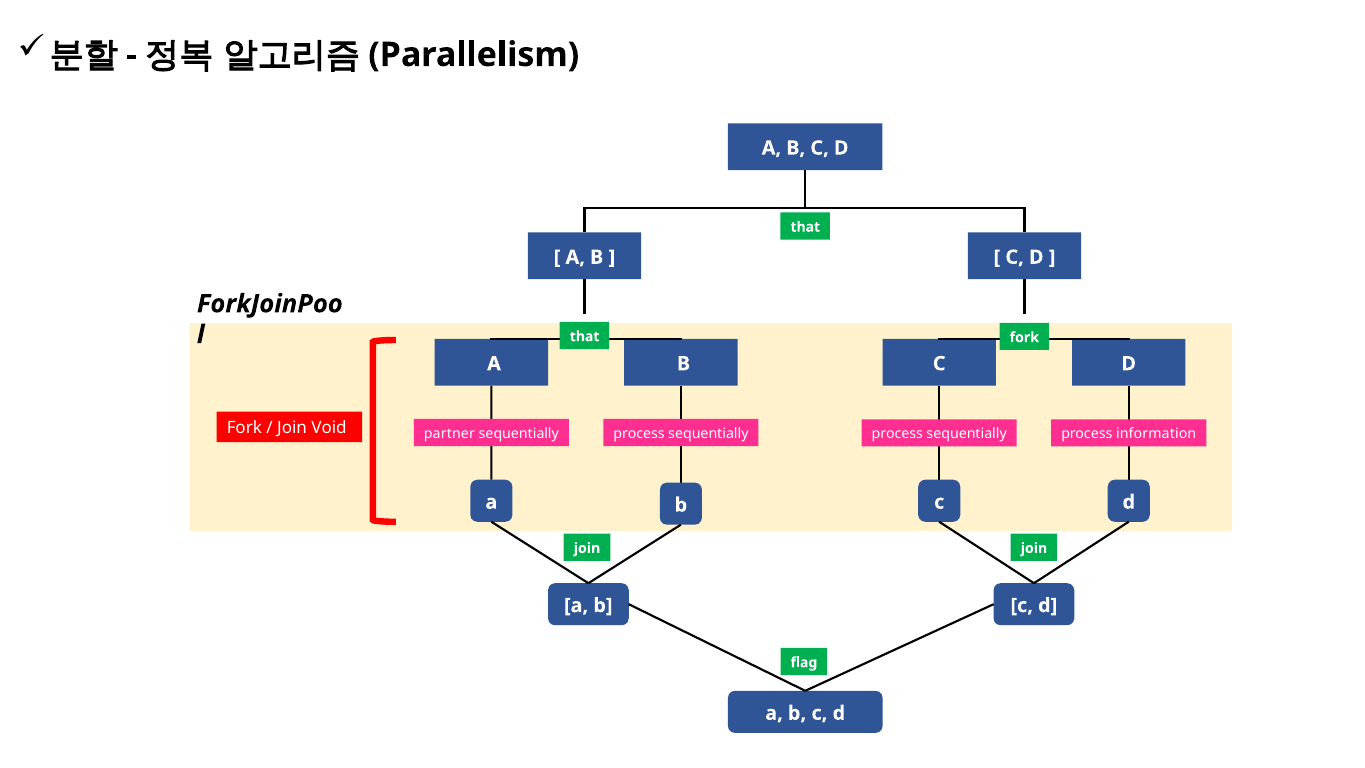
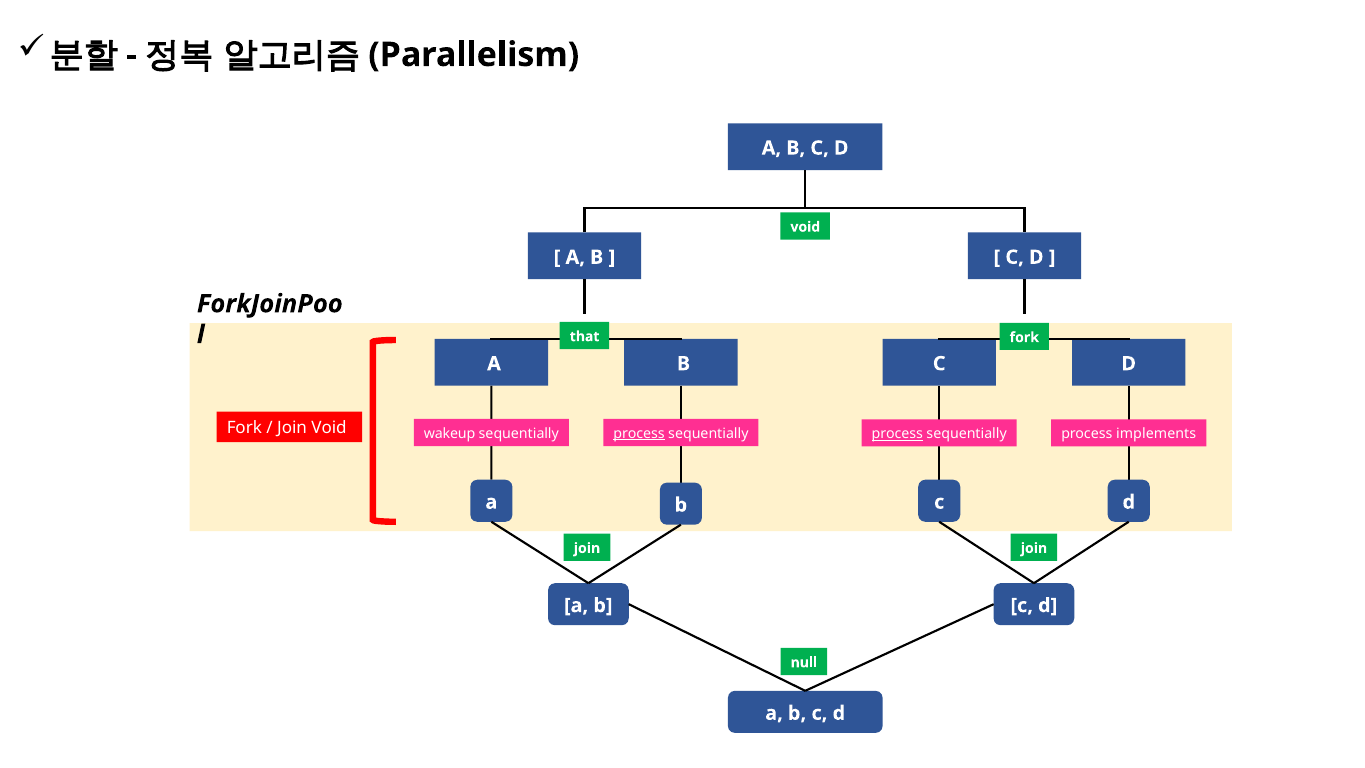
that: that -> void (805, 227)
partner: partner -> wakeup (450, 433)
process underline: none -> present (639, 433)
process underline: none -> present (897, 434)
information: information -> implements (1156, 434)
flag: flag -> null (804, 662)
